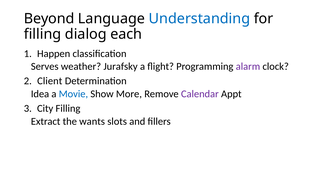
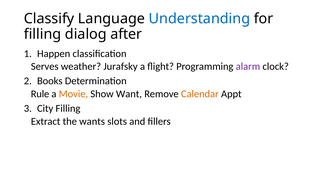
Beyond: Beyond -> Classify (49, 19)
each: each -> after (126, 34)
Client: Client -> Books (50, 81)
Idea: Idea -> Rule (40, 94)
Movie colour: blue -> orange (73, 94)
More: More -> Want (129, 94)
Calendar colour: purple -> orange (200, 94)
